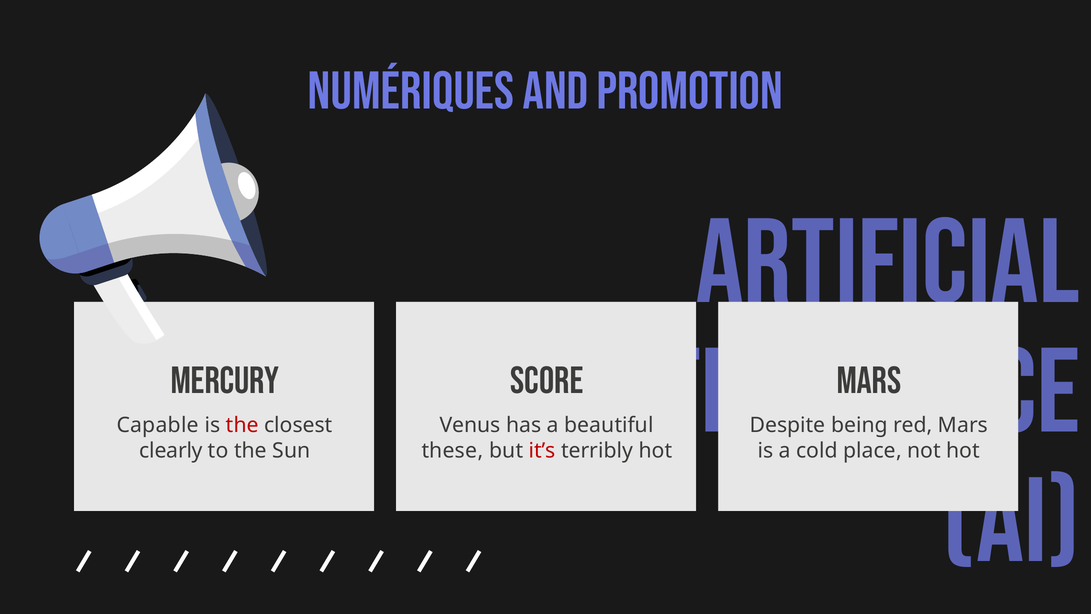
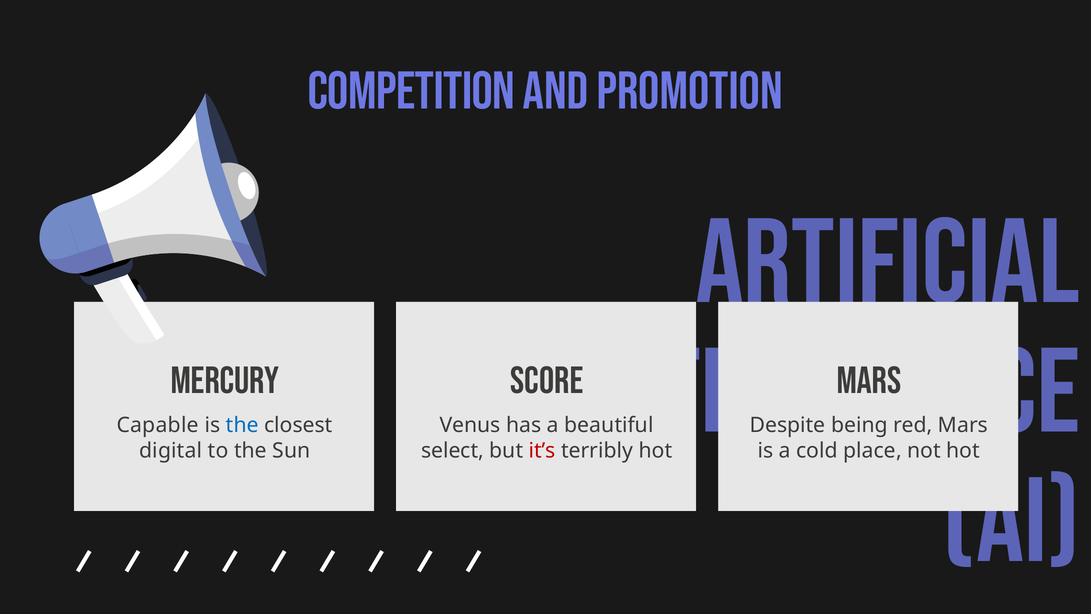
NUMÉRIQUES: NUMÉRIQUES -> COMPETITION (411, 91)
the colour: red -> blue (242, 425)
clearly: clearly -> digital (171, 451)
these: these -> select (453, 451)
